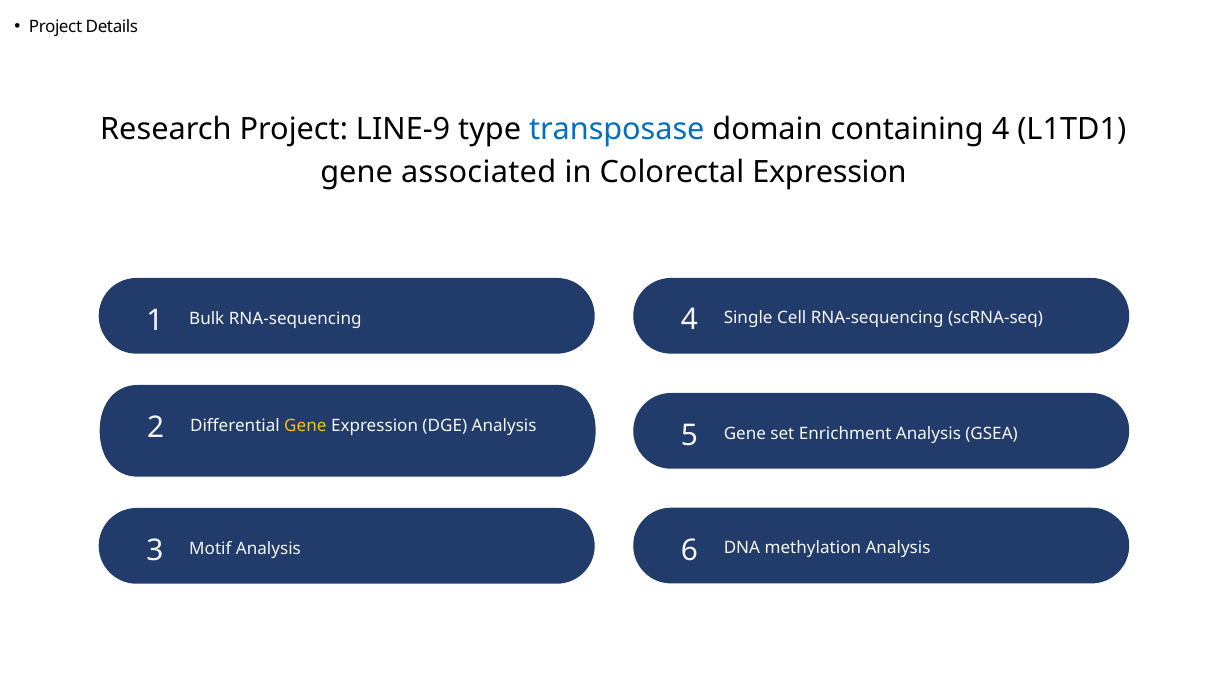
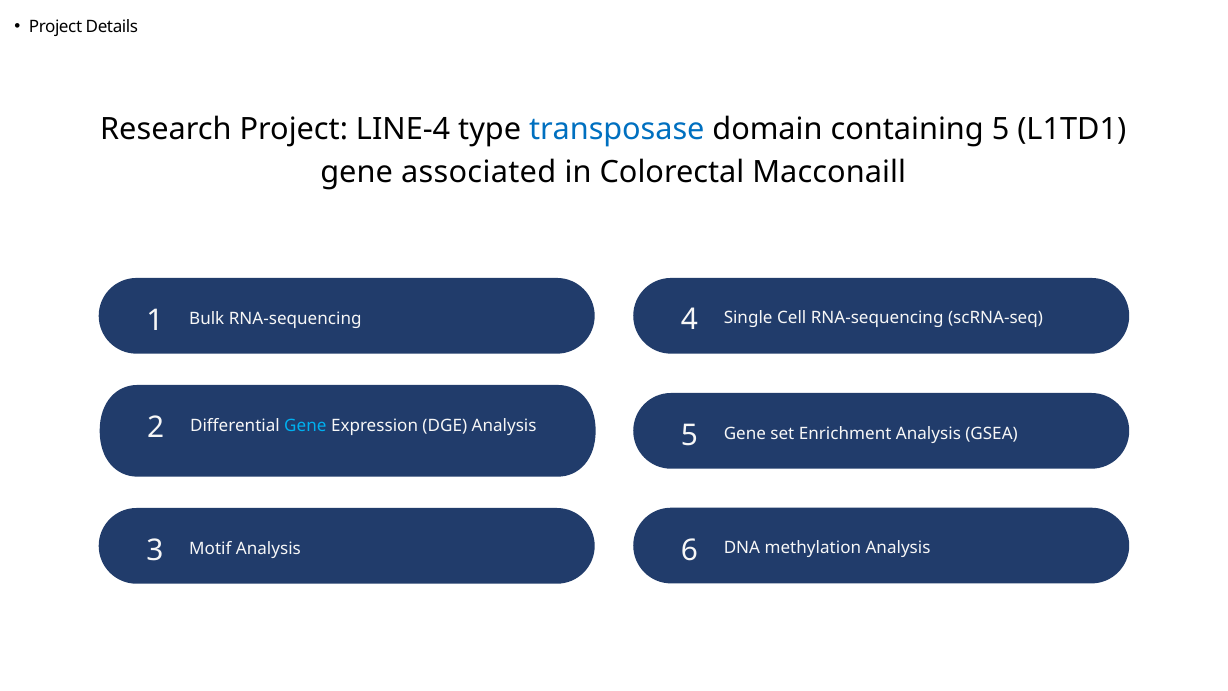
LINE-9: LINE-9 -> LINE-4 (403, 129)
containing 4: 4 -> 5 (1001, 129)
Colorectal Expression: Expression -> Macconaill (829, 172)
Gene colour: yellow -> light blue (305, 425)
